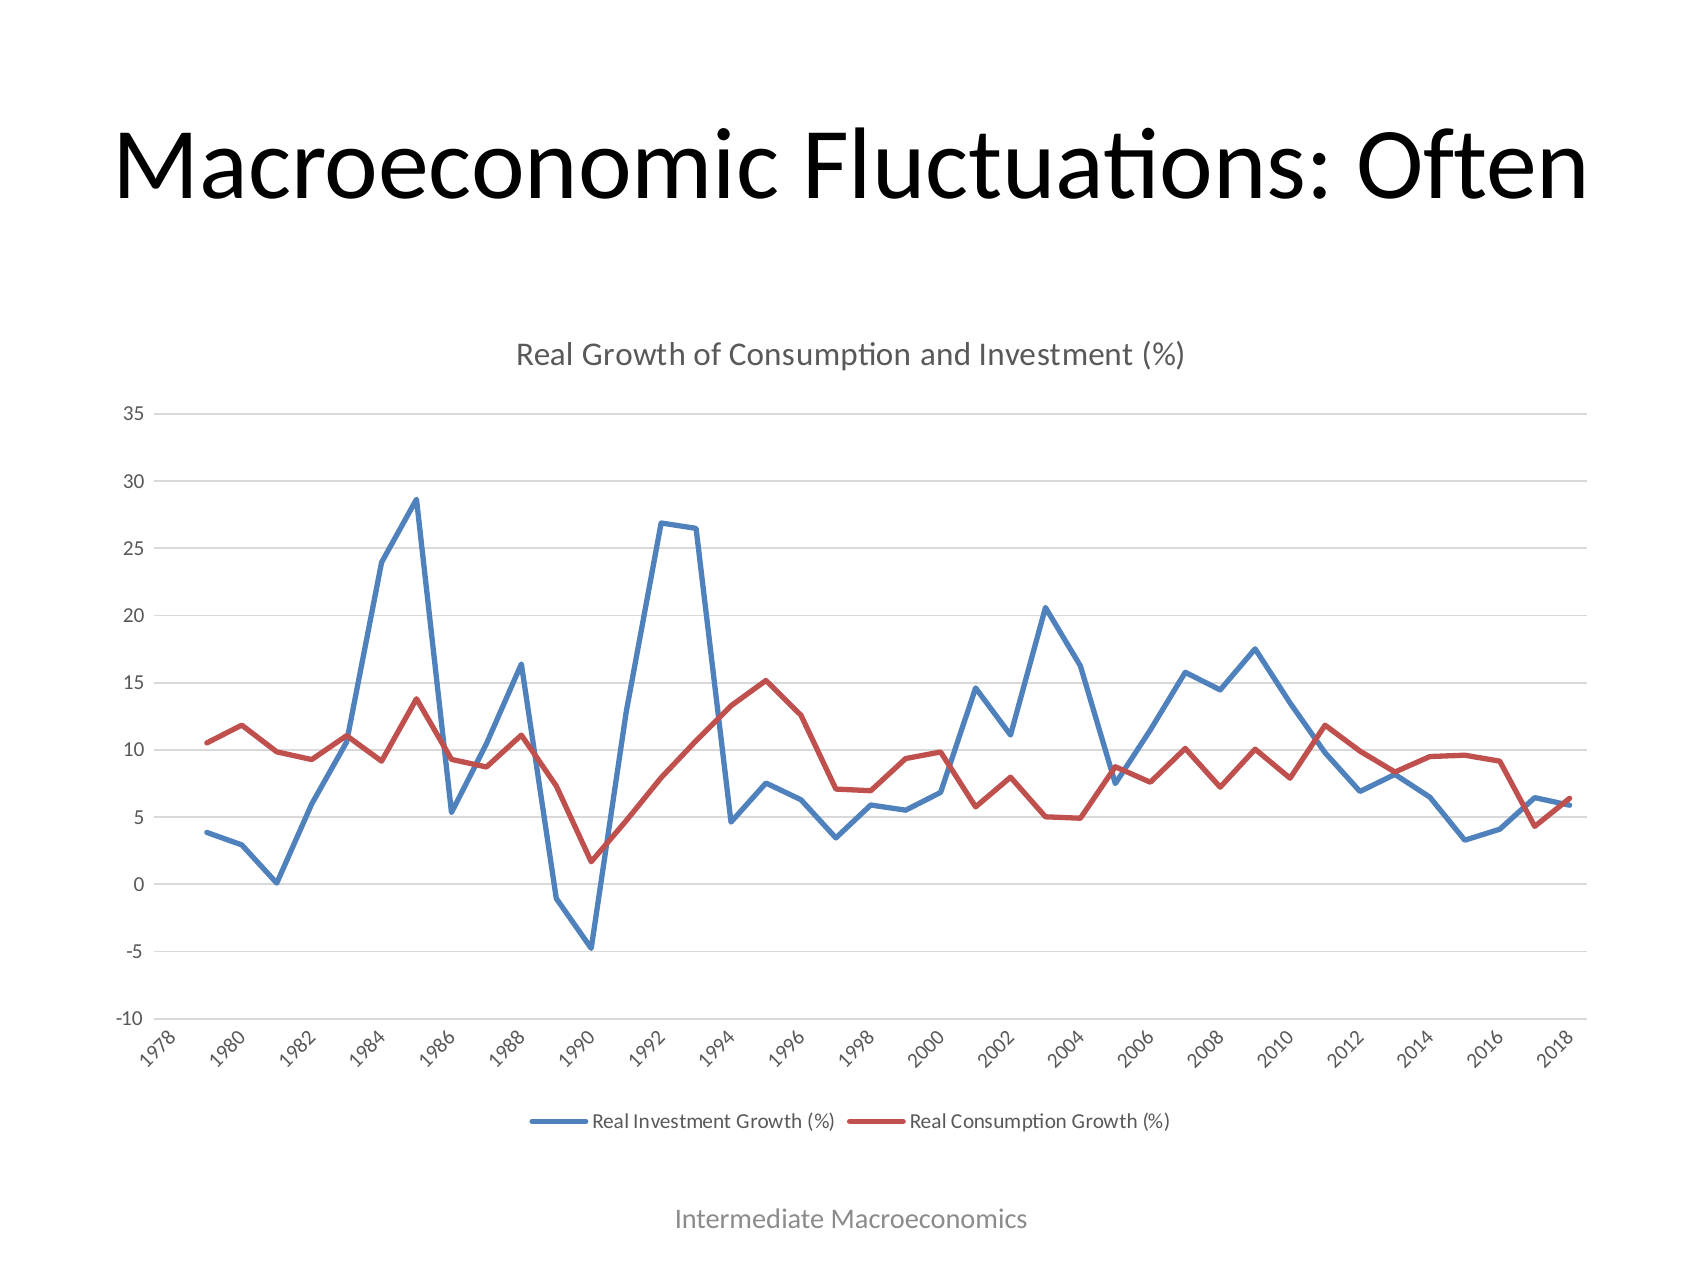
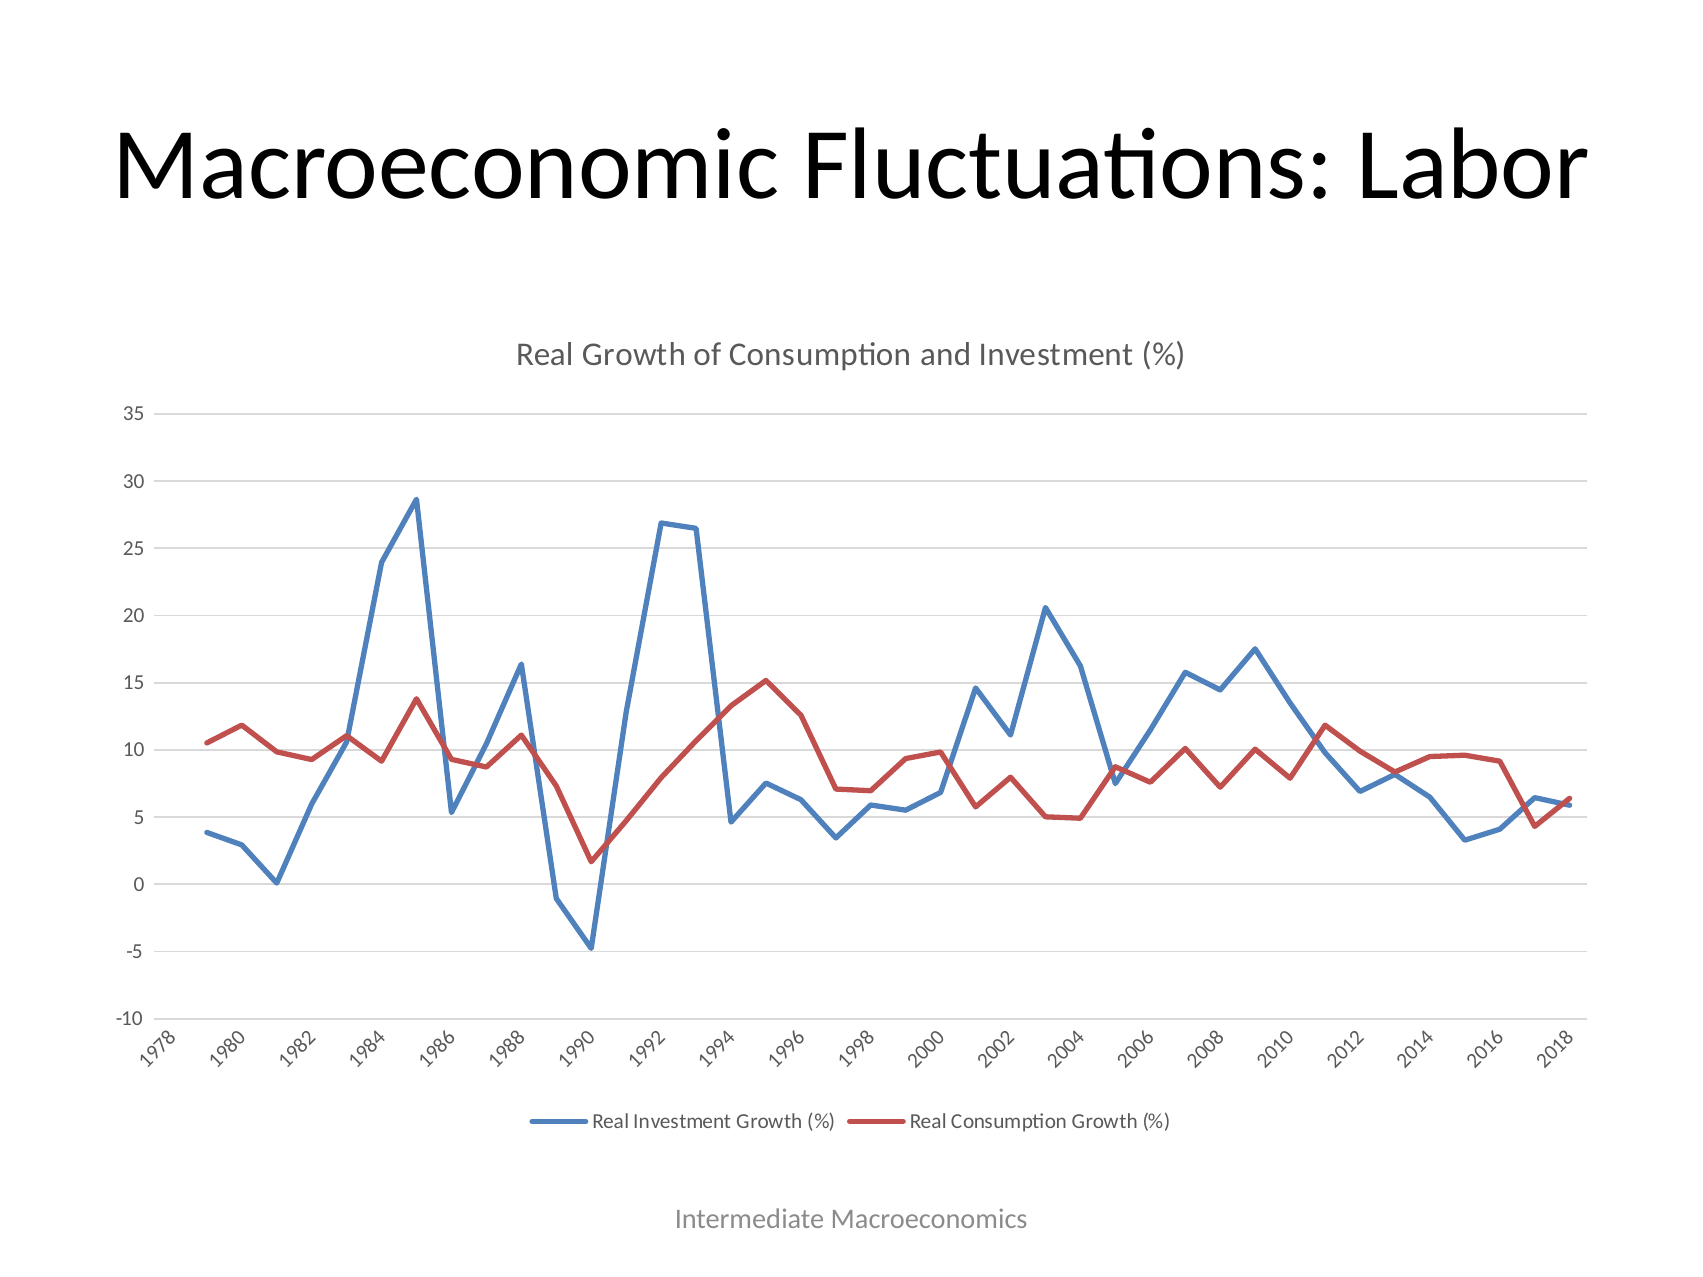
Often: Often -> Labor (1473, 165)
